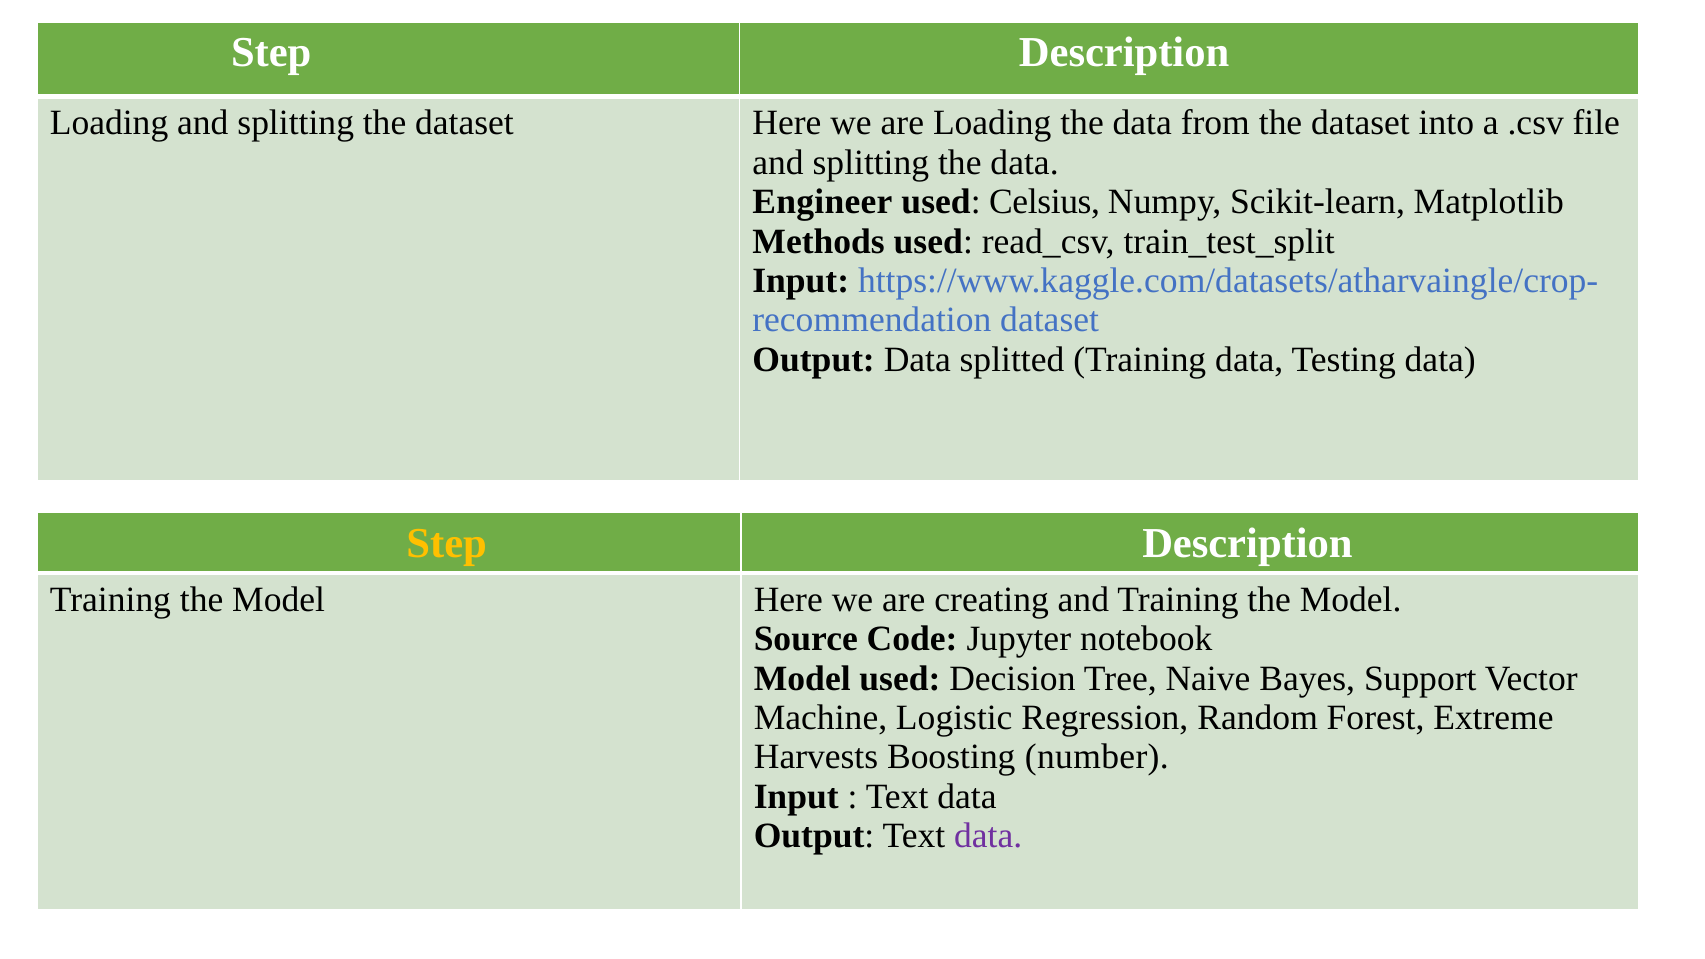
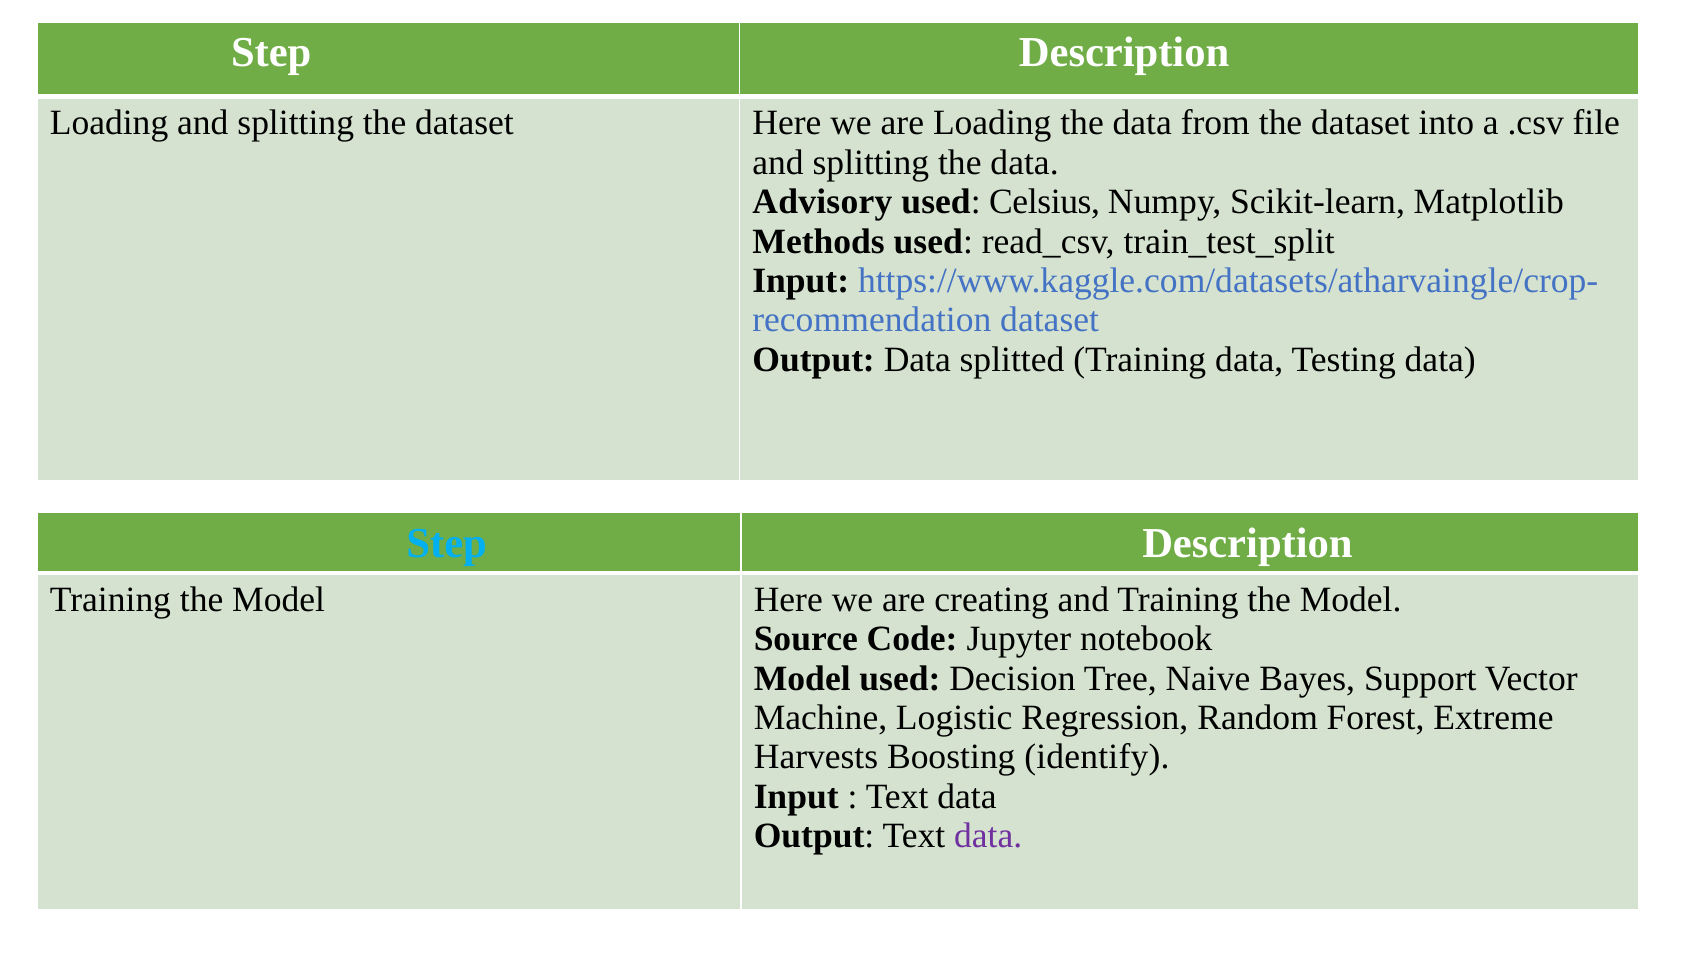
Engineer: Engineer -> Advisory (822, 202)
Step colour: yellow -> light blue (447, 543)
number: number -> identify (1097, 757)
